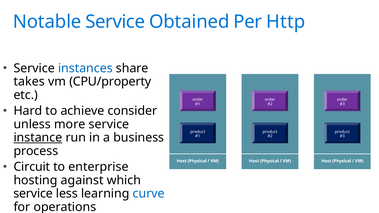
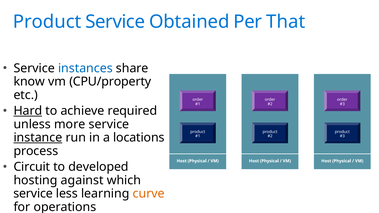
Notable: Notable -> Product (47, 22)
Http: Http -> That (286, 22)
takes: takes -> know (29, 82)
Hard underline: none -> present (28, 111)
consider: consider -> required (132, 111)
business: business -> locations (139, 138)
enterprise: enterprise -> developed (99, 167)
curve colour: blue -> orange (149, 194)
